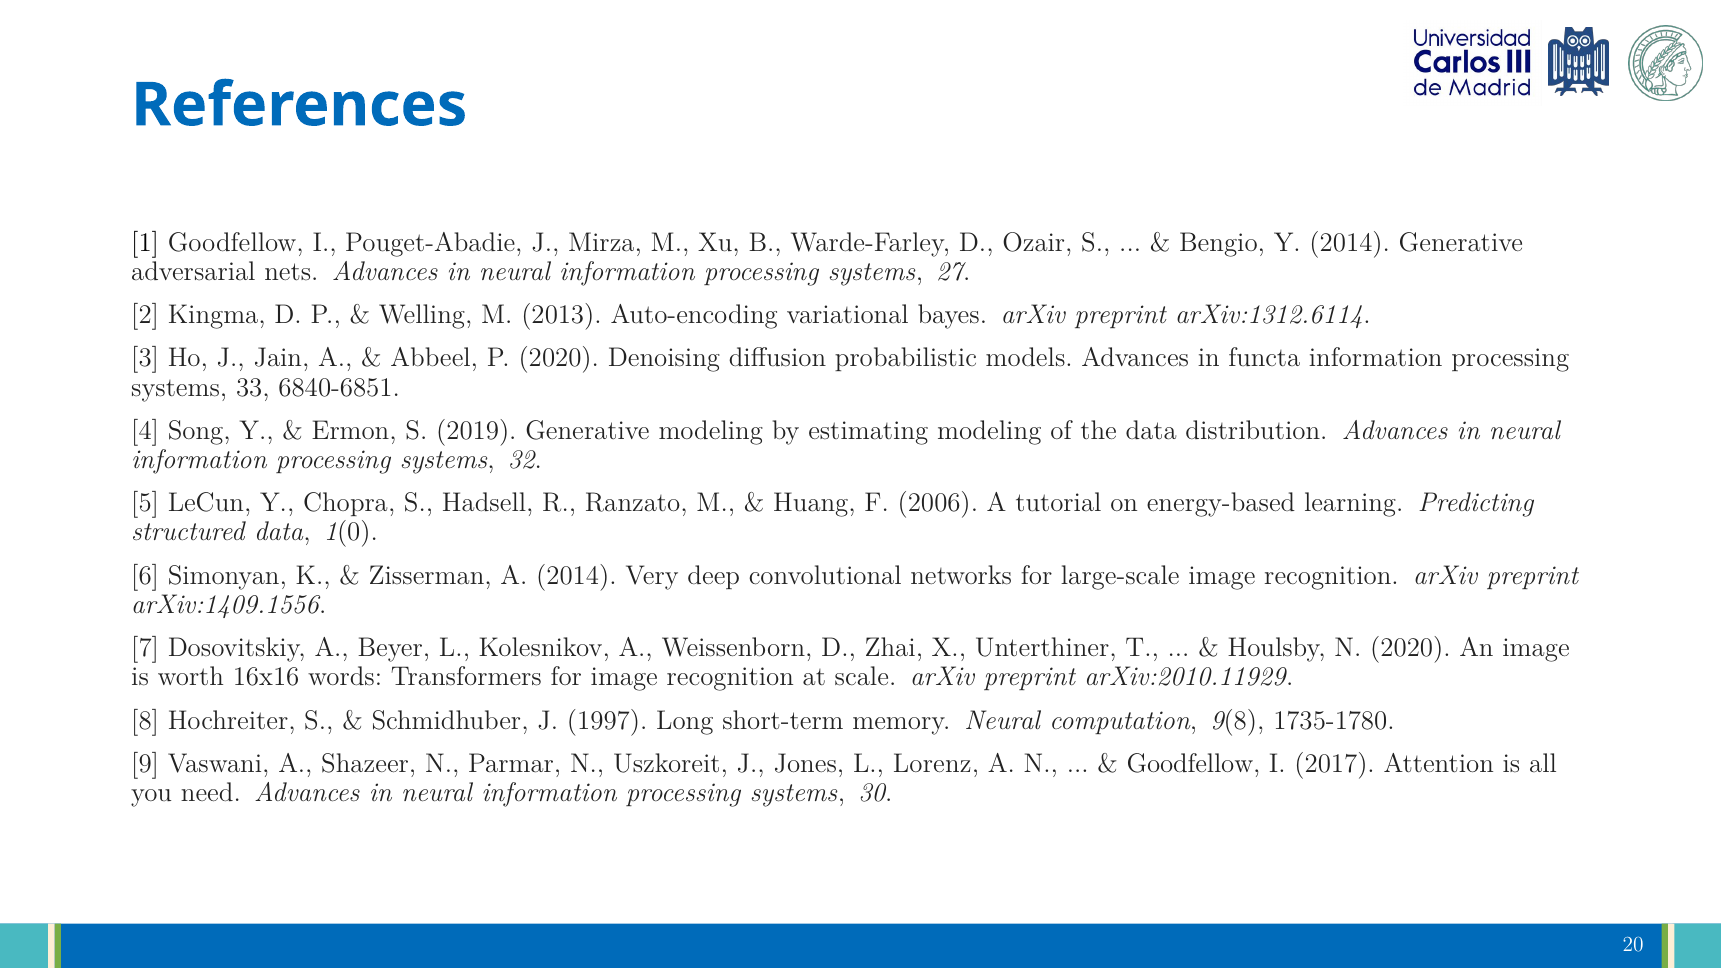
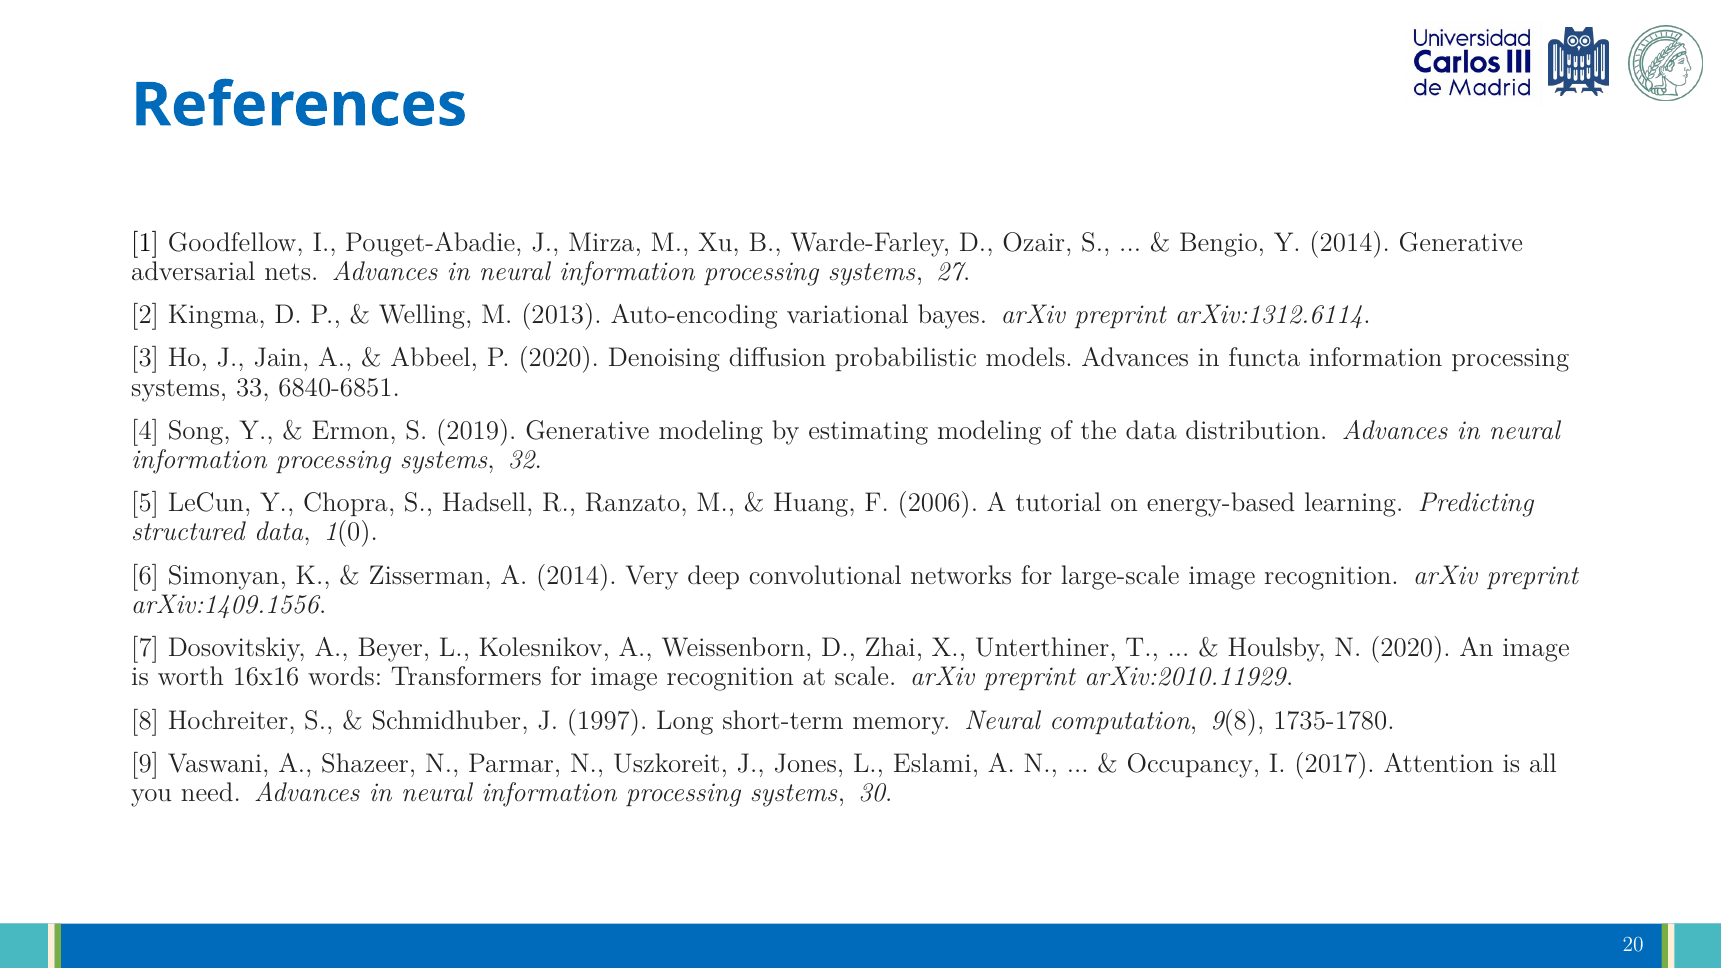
Lorenz: Lorenz -> Eslami (936, 764)
Goodfellow: Goodfellow -> Occupancy (1193, 764)
